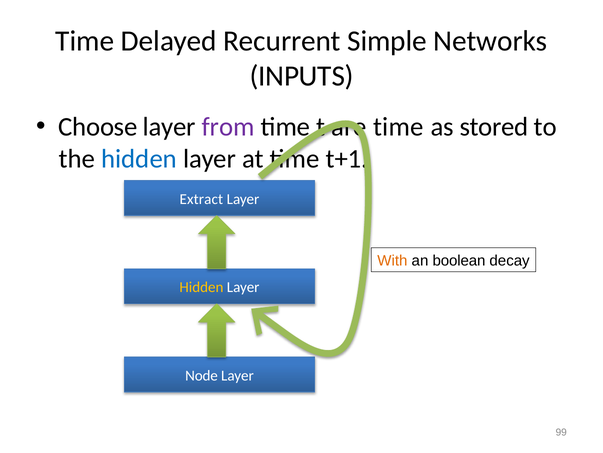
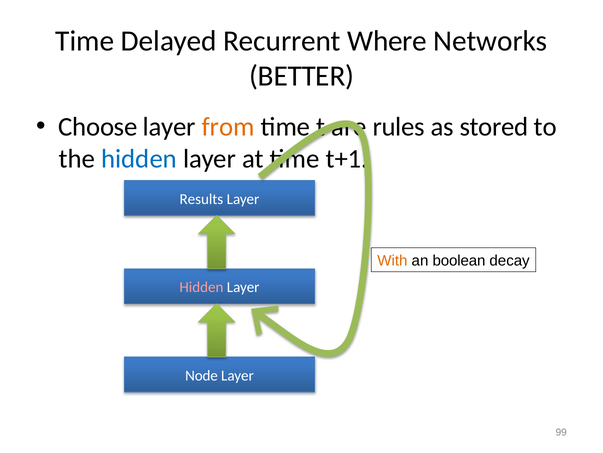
Simple: Simple -> Where (387, 41)
INPUTS: INPUTS -> BETTER (302, 76)
from colour: purple -> orange (228, 126)
time: time -> rules (399, 126)
Extract: Extract -> Results (201, 199)
Hidden colour: yellow -> pink (201, 287)
